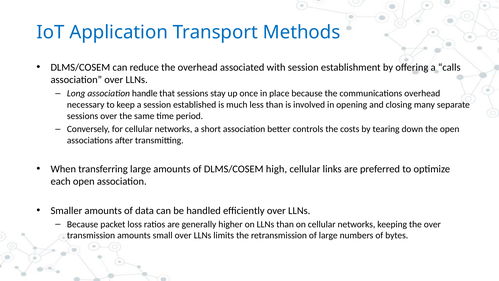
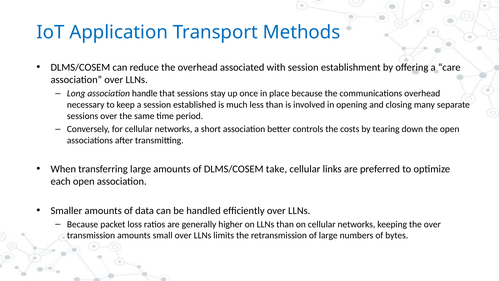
calls: calls -> care (449, 67)
high: high -> take (277, 169)
